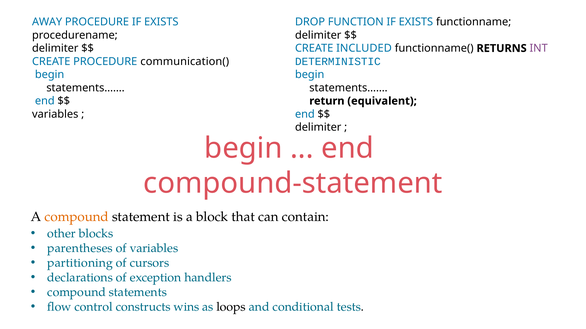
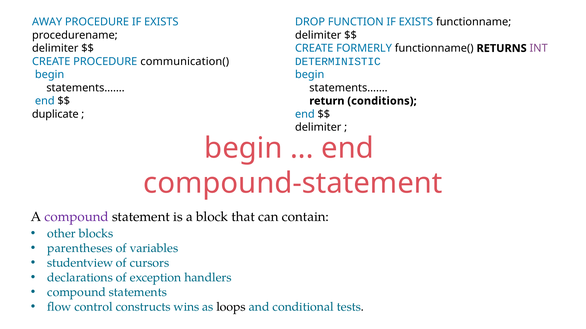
INCLUDED: INCLUDED -> FORMERLY (364, 48)
equivalent: equivalent -> conditions (382, 101)
variables: variables -> duplicate (55, 114)
compound colour: orange -> purple (77, 217)
partitioning: partitioning -> studentview (80, 263)
